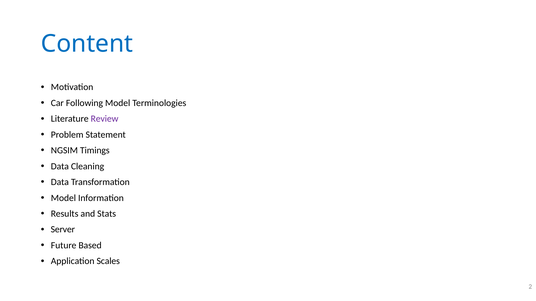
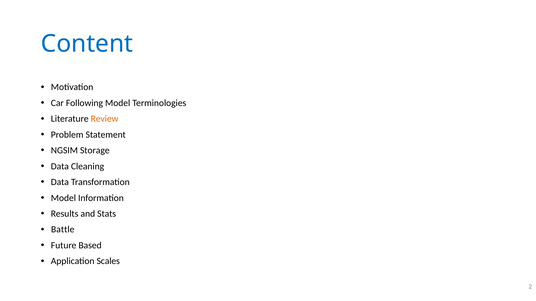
Review colour: purple -> orange (105, 119)
Timings: Timings -> Storage (95, 151)
Server: Server -> Battle (63, 230)
